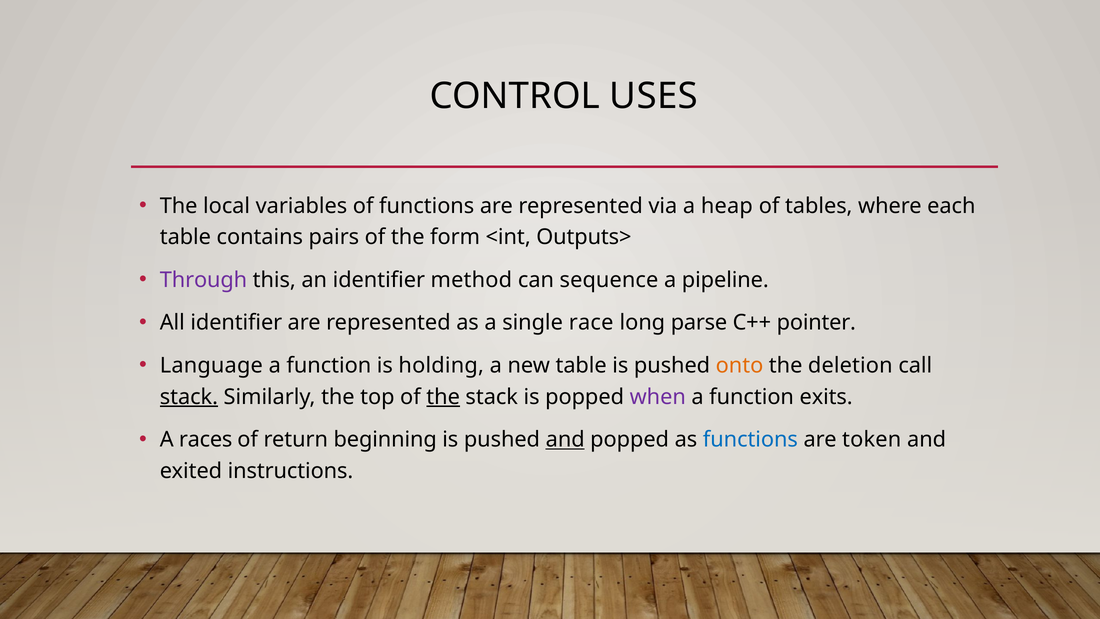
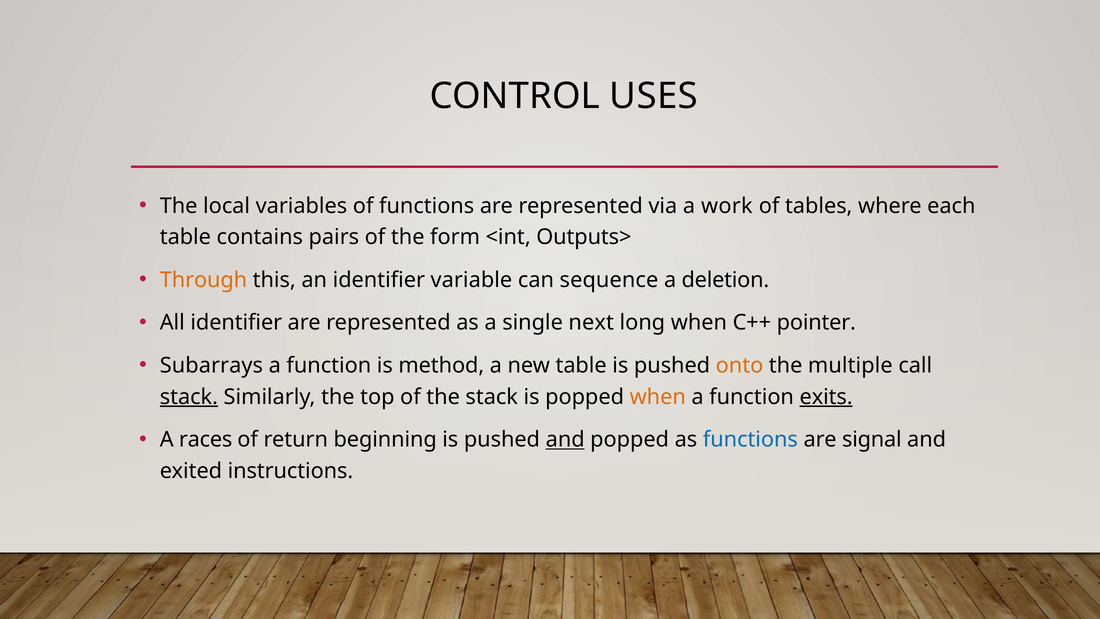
heap: heap -> work (727, 206)
Through colour: purple -> orange (203, 280)
method: method -> variable (471, 280)
pipeline: pipeline -> deletion (725, 280)
race: race -> next (591, 323)
long parse: parse -> when (699, 323)
Language: Language -> Subarrays (211, 365)
holding: holding -> method (441, 365)
deletion: deletion -> multiple (850, 365)
the underline: present -> none (443, 397)
when colour: purple -> orange (658, 397)
exits underline: none -> present (826, 397)
token: token -> signal (872, 439)
